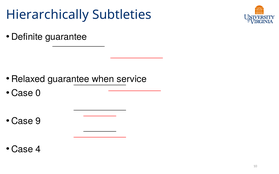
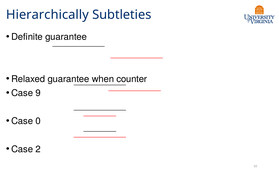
service: service -> counter (132, 79)
0: 0 -> 9 (38, 93)
9: 9 -> 0 (38, 121)
4: 4 -> 2 (38, 149)
